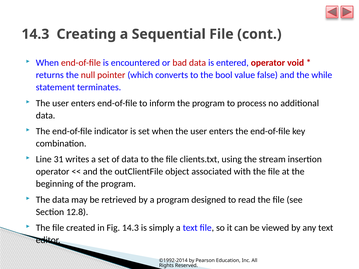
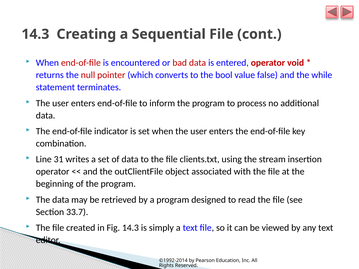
12.8: 12.8 -> 33.7 (77, 212)
